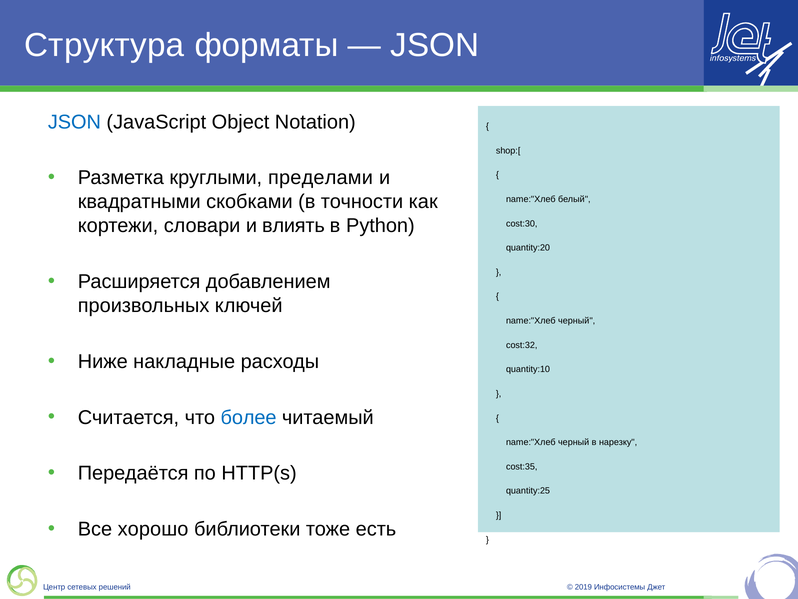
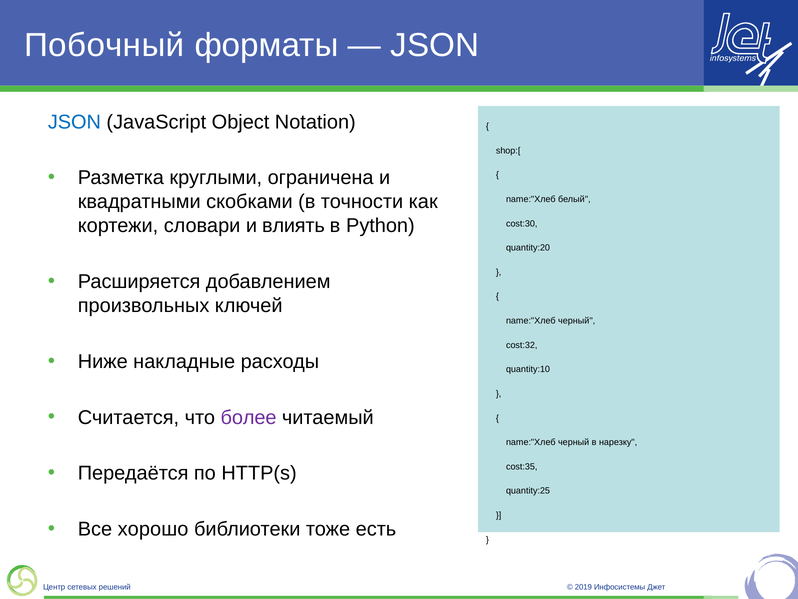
Структура: Структура -> Побочный (104, 45)
пределами: пределами -> ограничена (321, 178)
более colour: blue -> purple (249, 417)
